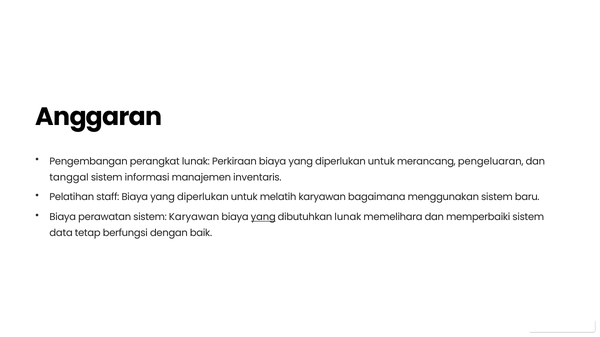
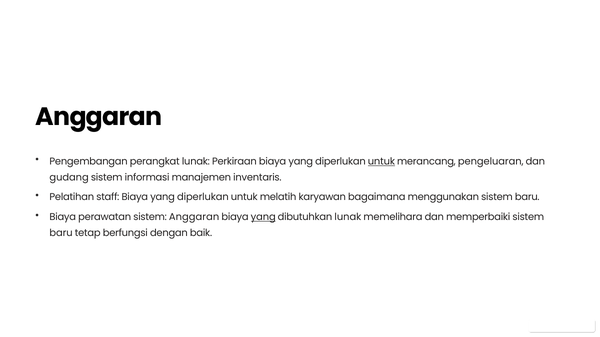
untuk underline: none -> present (381, 162)
tanggal: tanggal -> gudang (69, 178)
sistem Karyawan: Karyawan -> Anggaran (194, 217)
data: data -> baru (61, 233)
